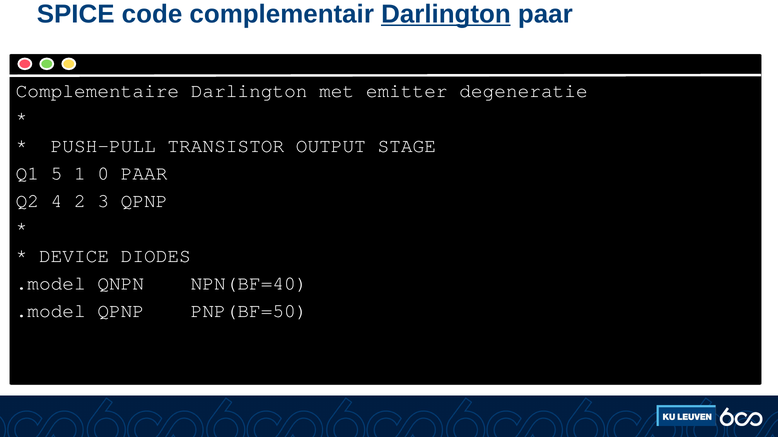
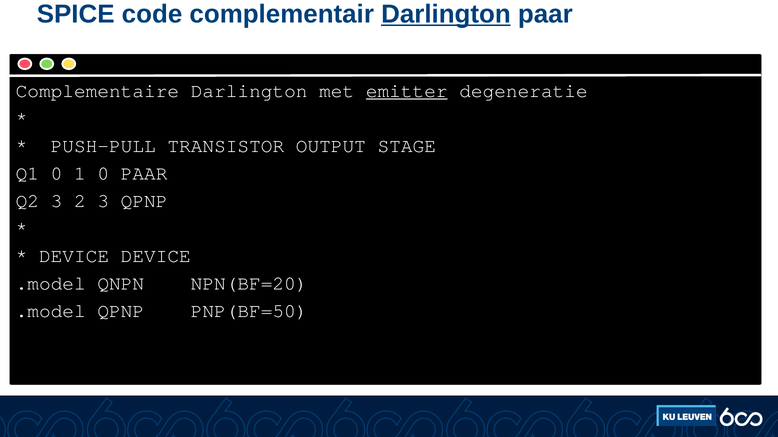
emitter underline: none -> present (407, 91)
Q1 5: 5 -> 0 (57, 174)
Q2 4: 4 -> 3 (57, 201)
DEVICE DIODES: DIODES -> DEVICE (156, 256)
NPN(BF=40: NPN(BF=40 -> NPN(BF=20 (249, 284)
